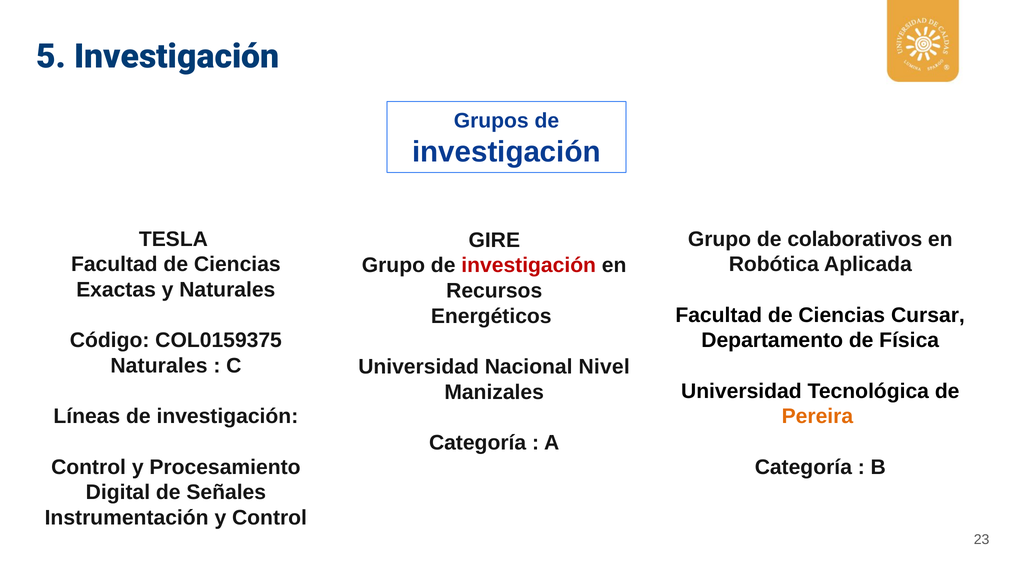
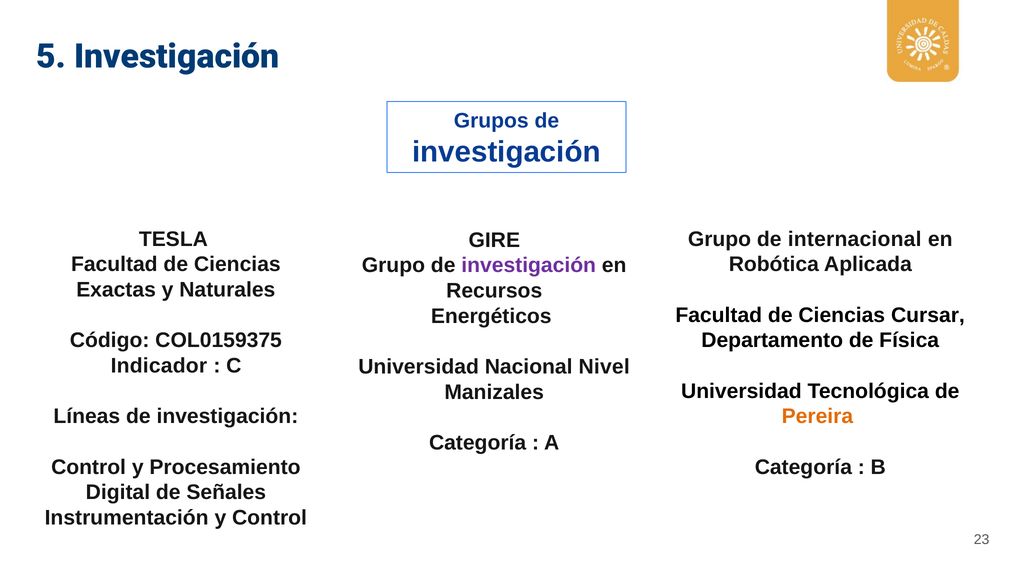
colaborativos: colaborativos -> internacional (855, 239)
investigación colour: red -> purple (529, 265)
Naturales: Naturales -> Indicador (159, 366)
